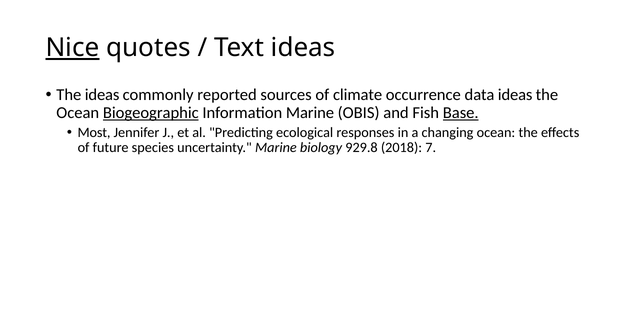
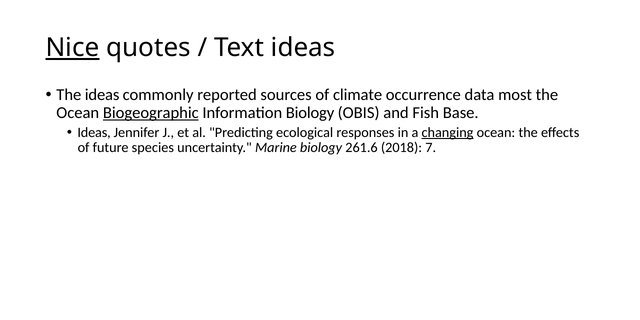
data ideas: ideas -> most (515, 95)
Information Marine: Marine -> Biology (310, 113)
Base underline: present -> none (461, 113)
Most: Most -> Ideas (94, 132)
changing underline: none -> present (448, 132)
929.8: 929.8 -> 261.6 (362, 148)
